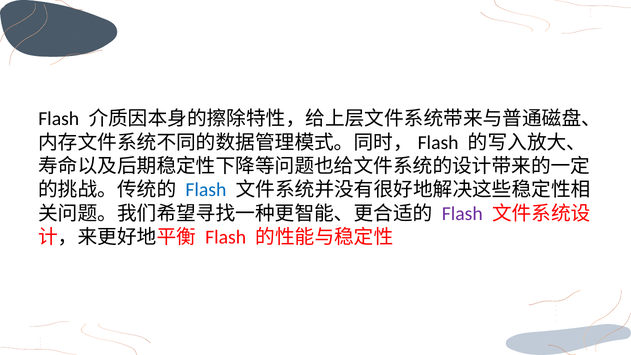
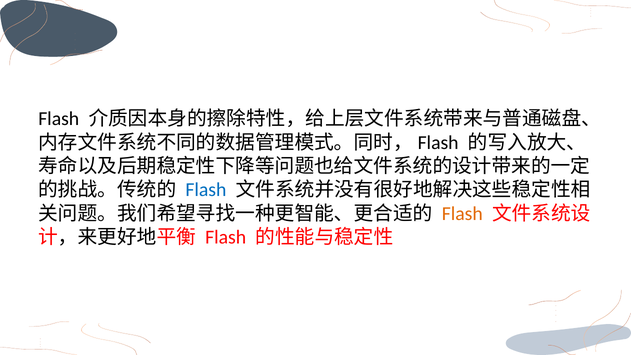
Flash colour: purple -> orange (462, 214)
